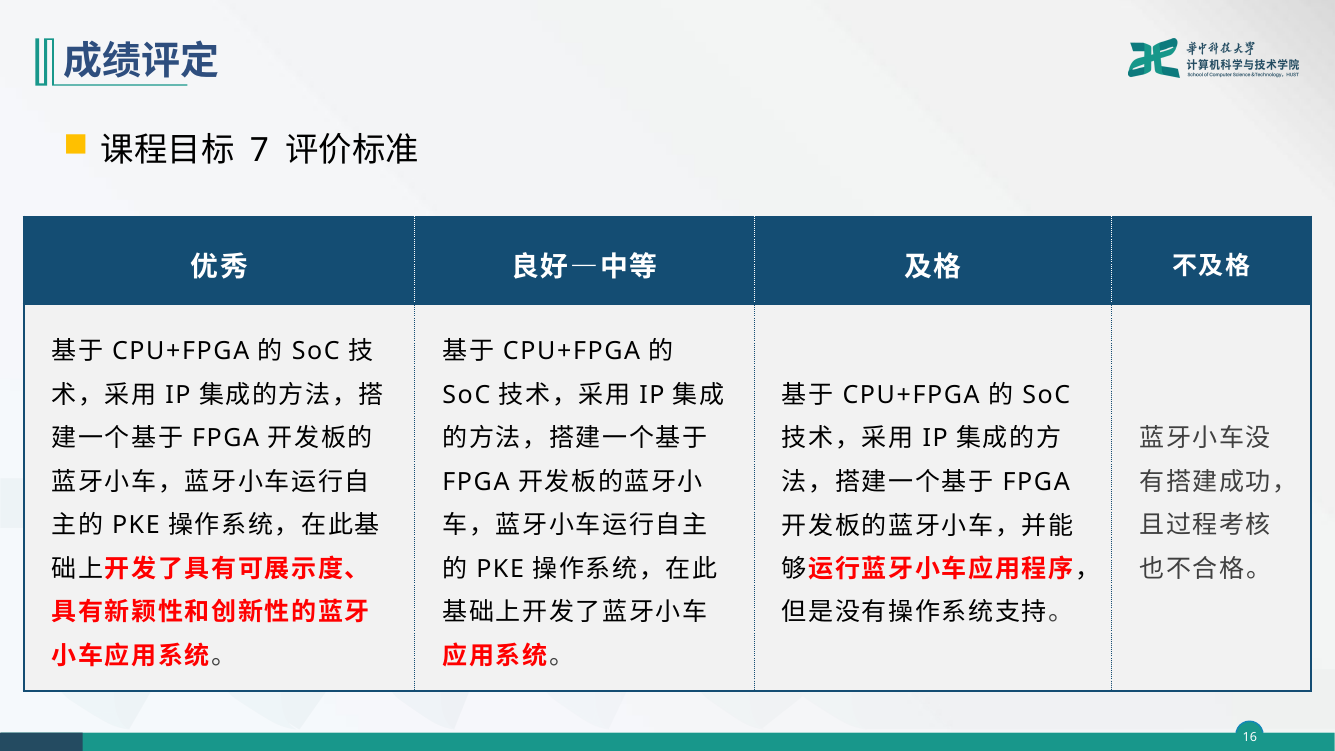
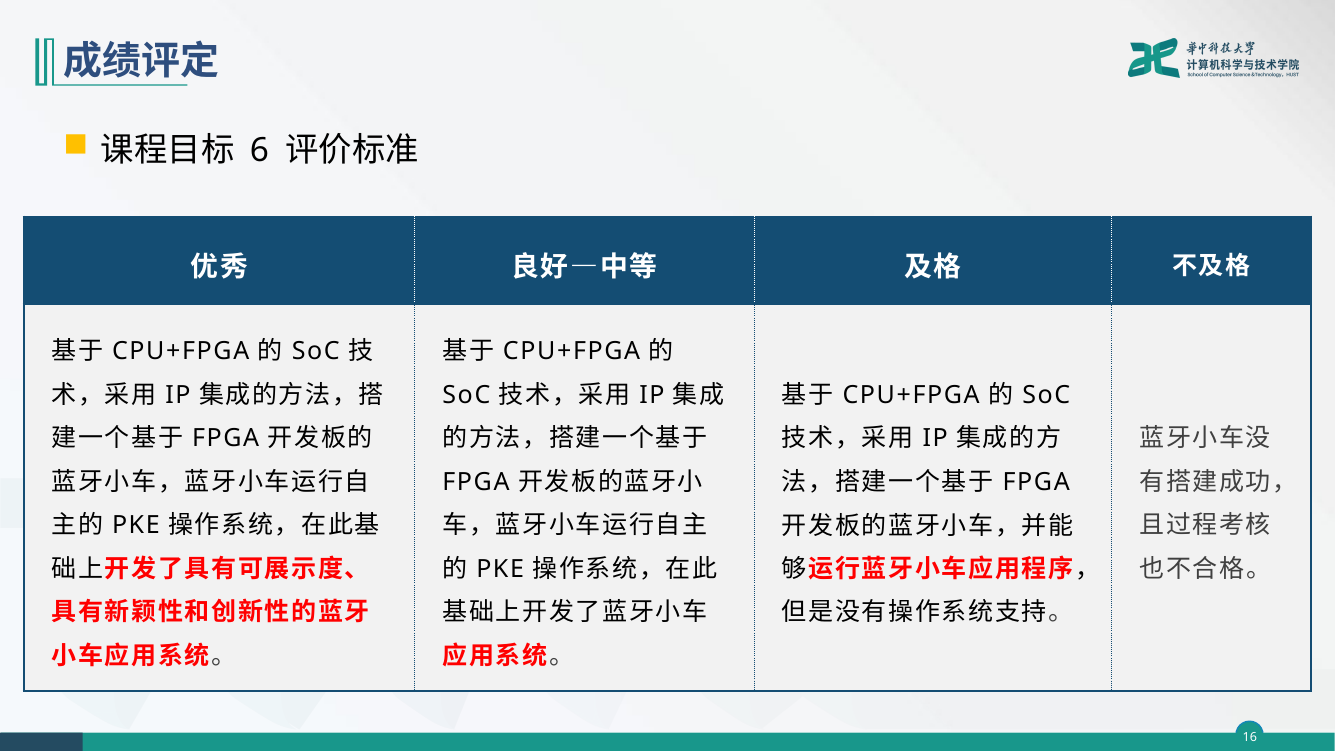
7: 7 -> 6 (259, 151)
